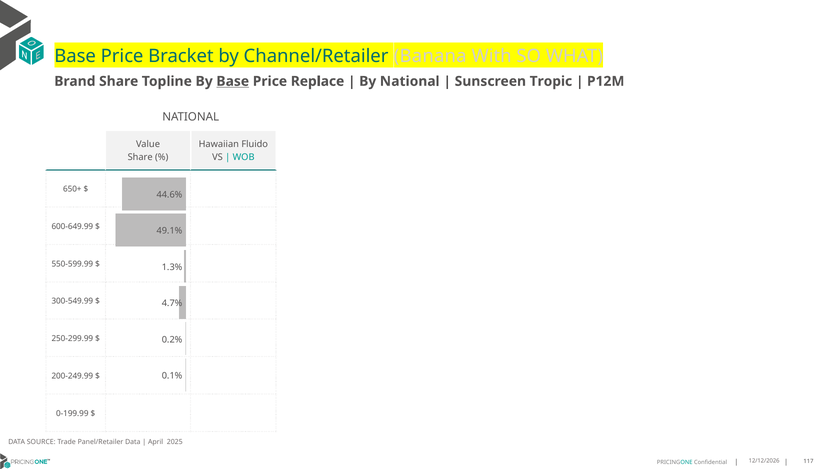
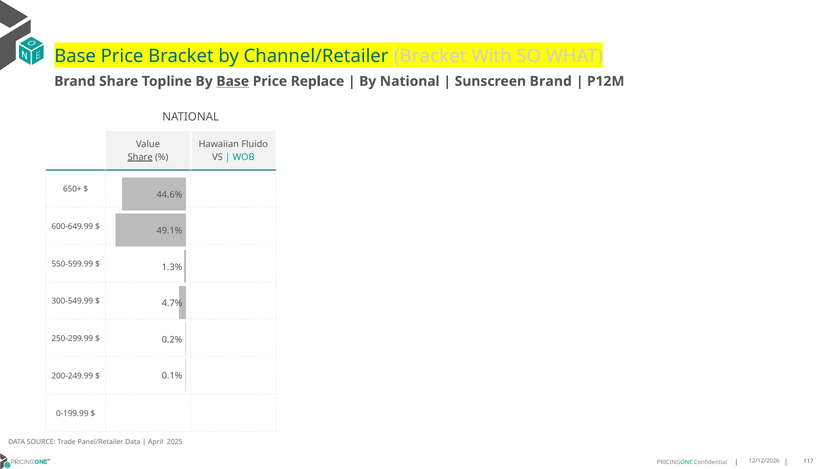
Channel/Retailer Banana: Banana -> Bracket (430, 56)
Sunscreen Tropic: Tropic -> Brand (551, 81)
Share underline: none -> present (140, 157)
